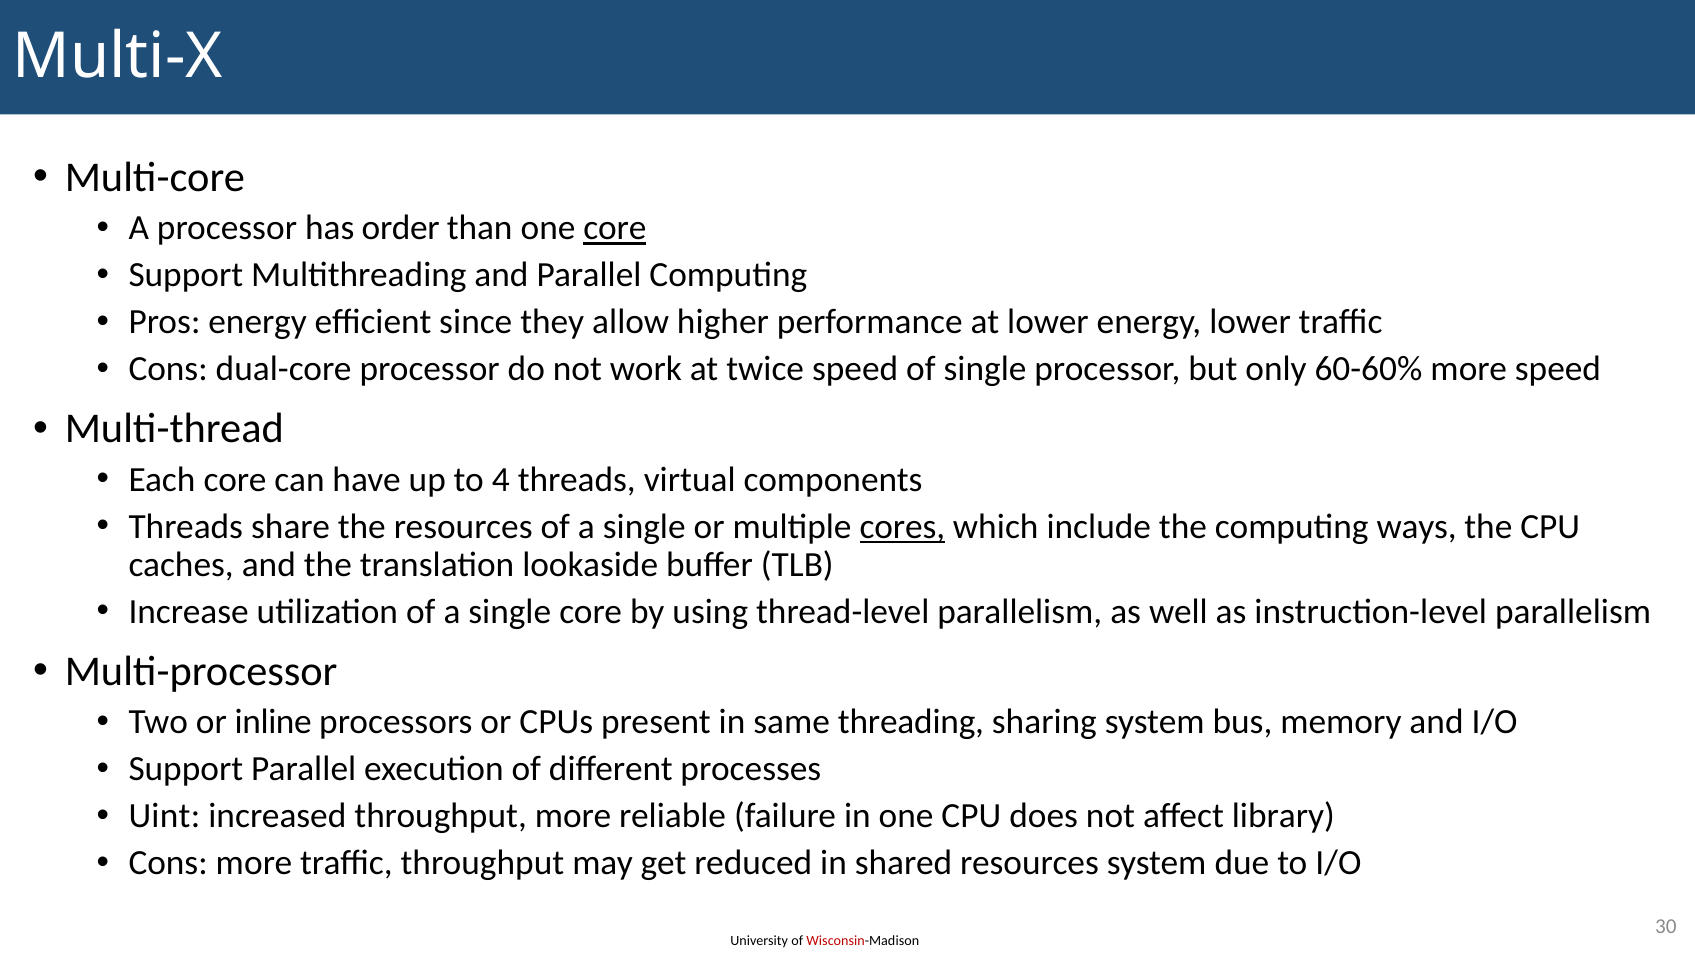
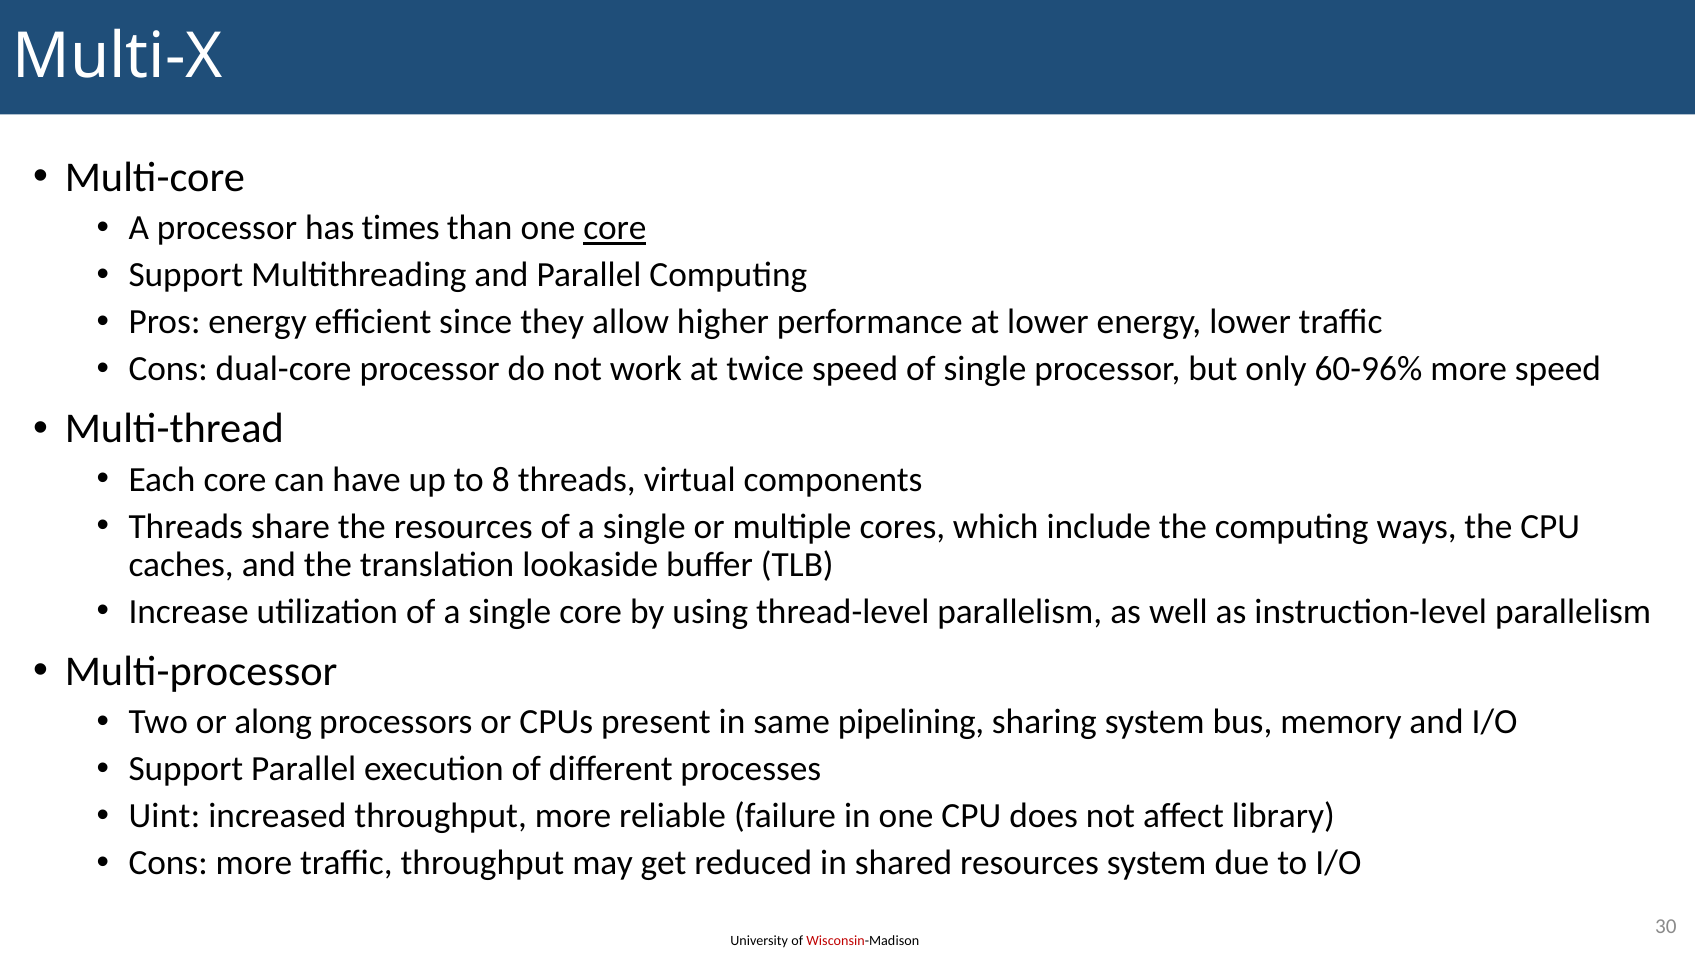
order: order -> times (401, 228)
60-60%: 60-60% -> 60-96% (1368, 369)
4: 4 -> 8 (501, 480)
cores underline: present -> none (902, 527)
inline: inline -> along (273, 722)
threading: threading -> pipelining (911, 722)
